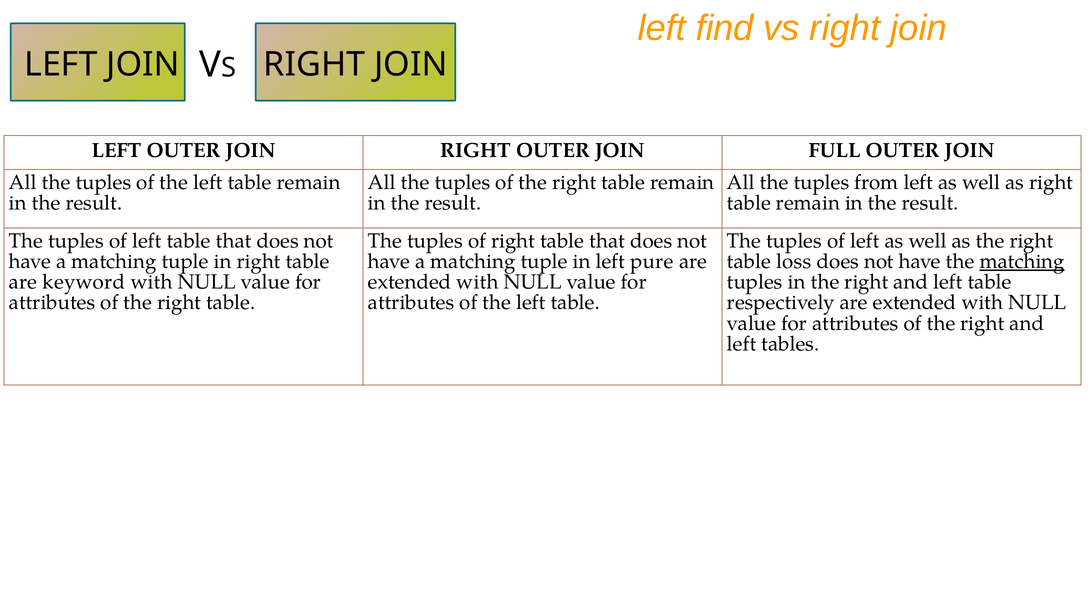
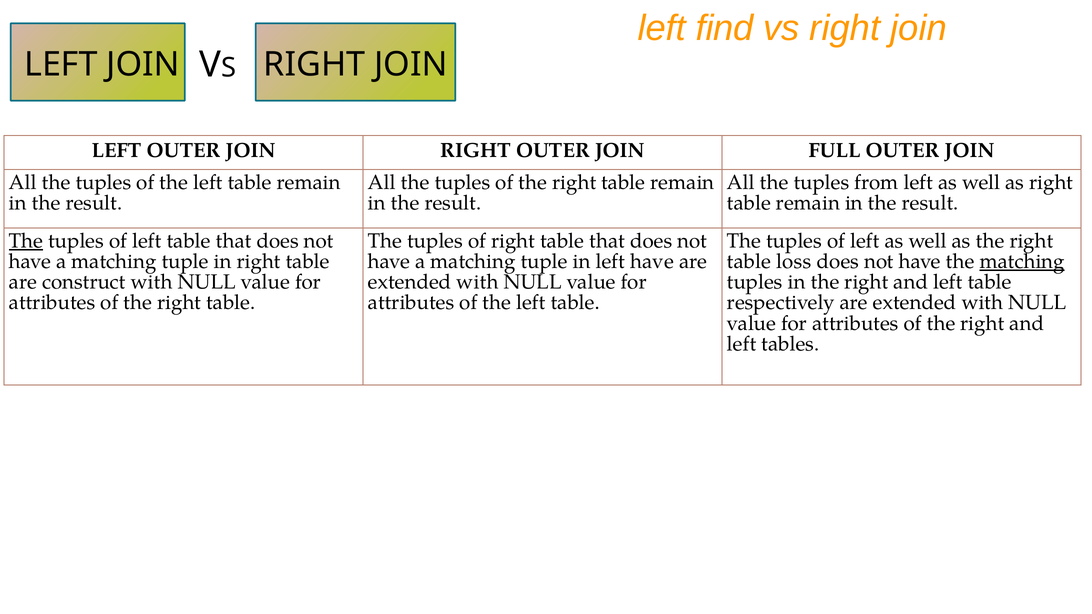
The underline: none -> present (26, 241)
left pure: pure -> have (652, 262)
keyword: keyword -> construct (84, 282)
